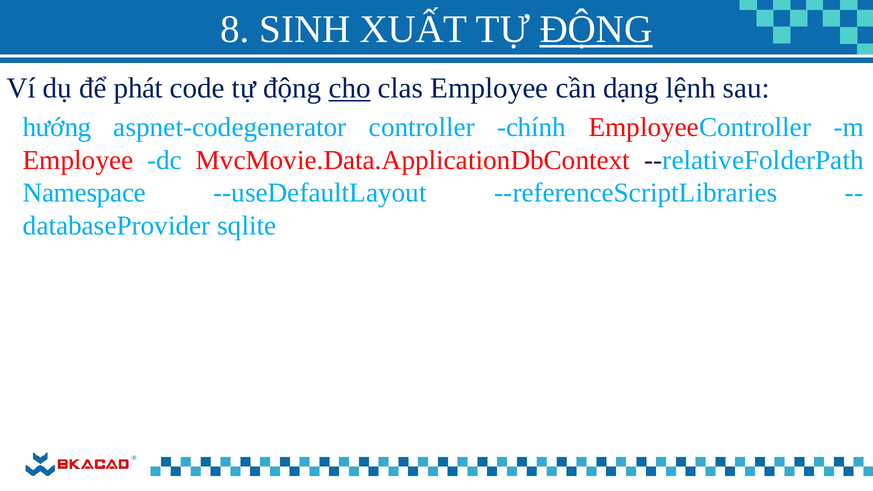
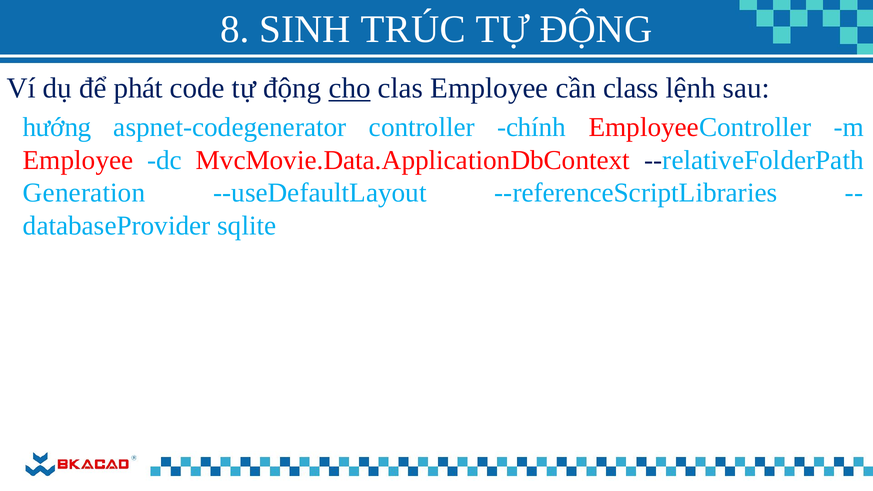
XUẤT: XUẤT -> TRÚC (413, 29)
ĐỘNG underline: present -> none (596, 29)
dạng: dạng -> class (631, 88)
Namespace: Namespace -> Generation (84, 193)
